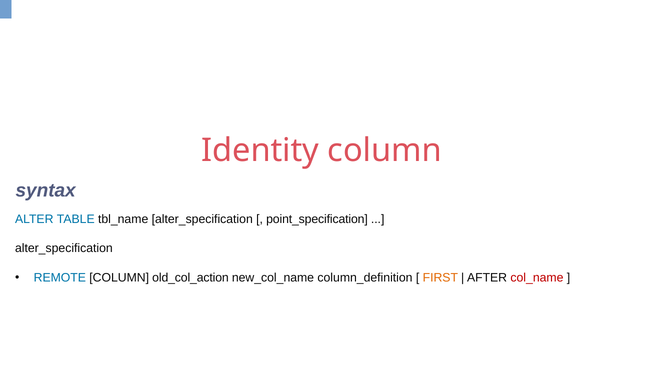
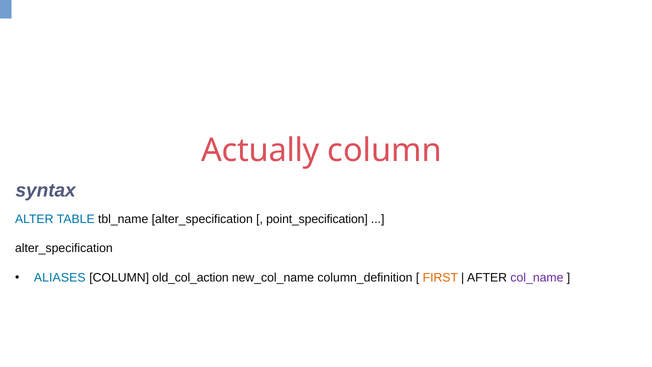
Identity: Identity -> Actually (260, 151)
REMOTE: REMOTE -> ALIASES (60, 278)
col_name colour: red -> purple (537, 278)
